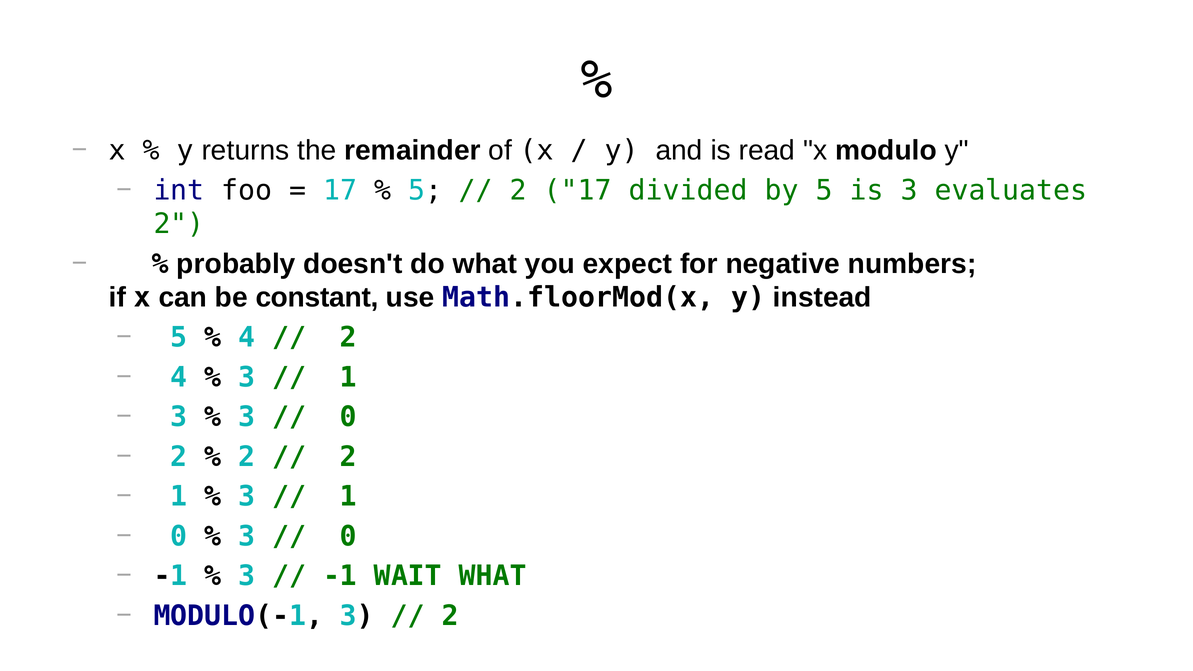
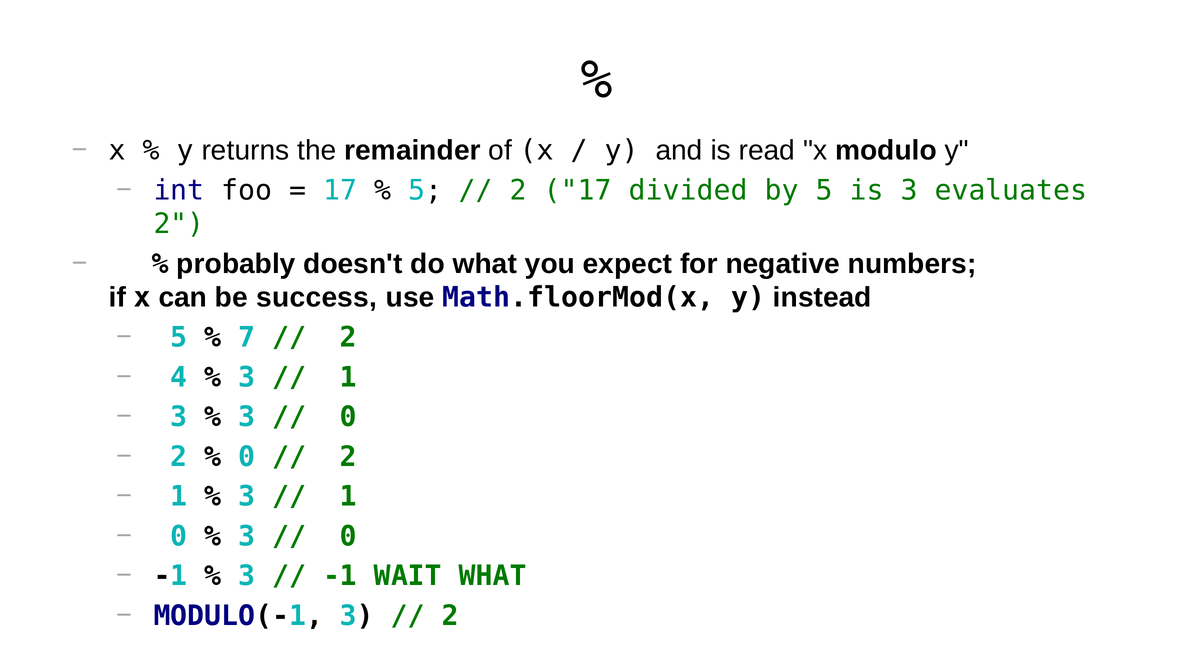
constant: constant -> success (317, 298)
4: 4 -> 7 (247, 338)
2: 2 -> 0 (247, 457)
